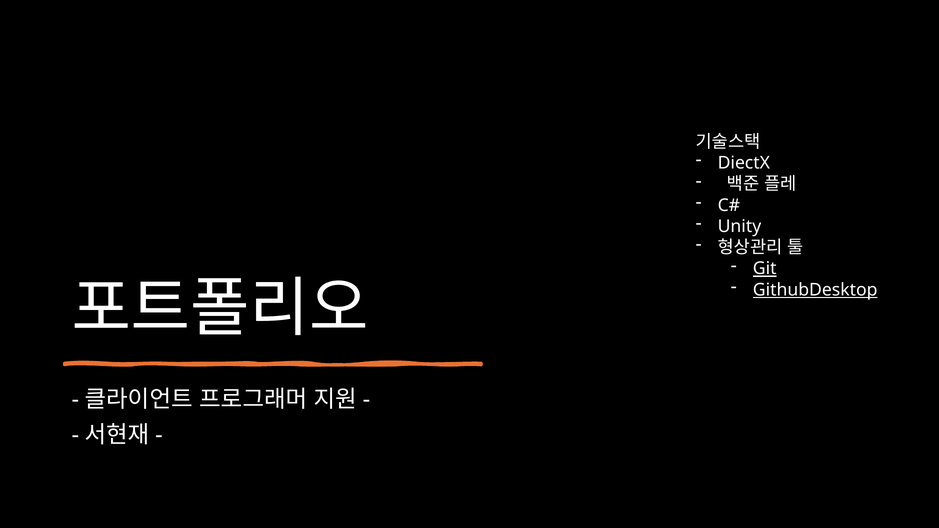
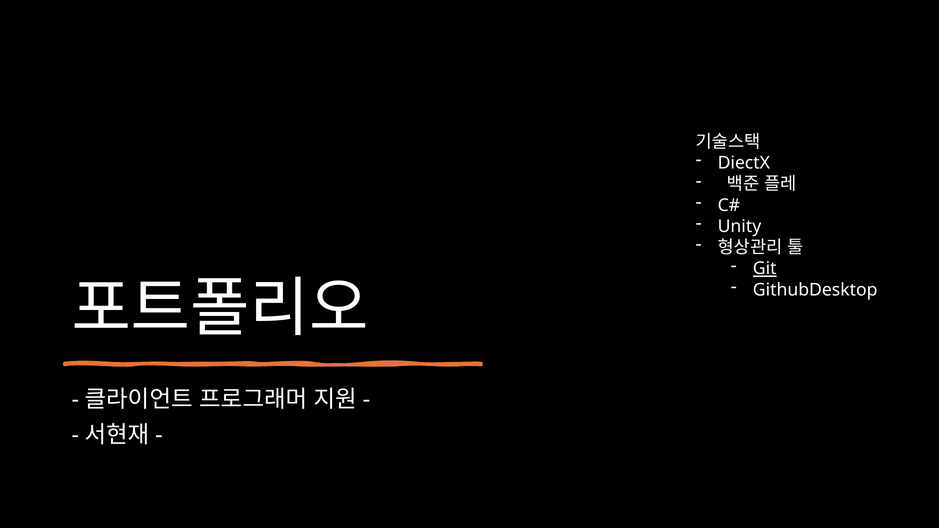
GithubDesktop underline: present -> none (815, 290)
